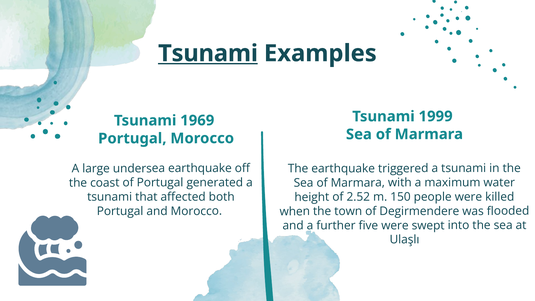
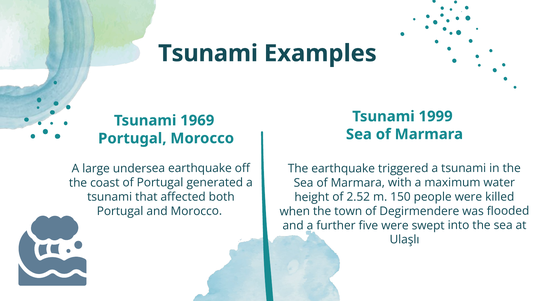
Tsunami underline: present -> none (208, 53)
